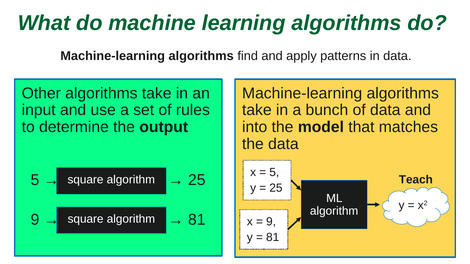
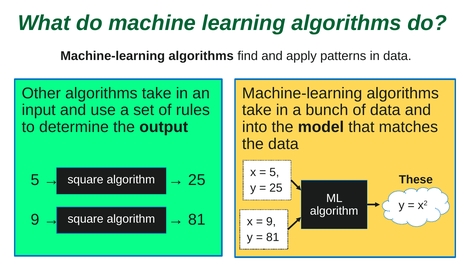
Teach: Teach -> These (416, 180)
